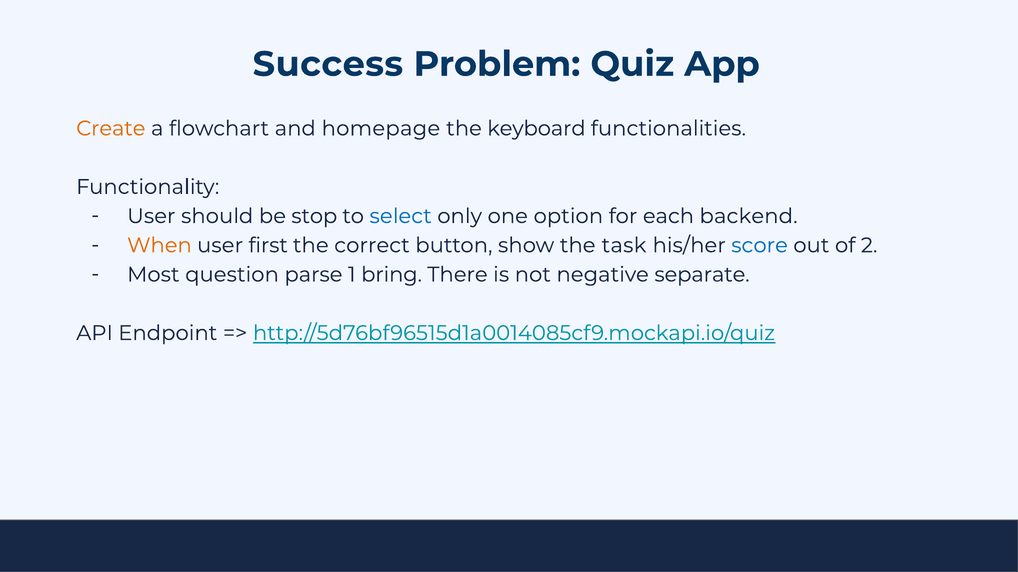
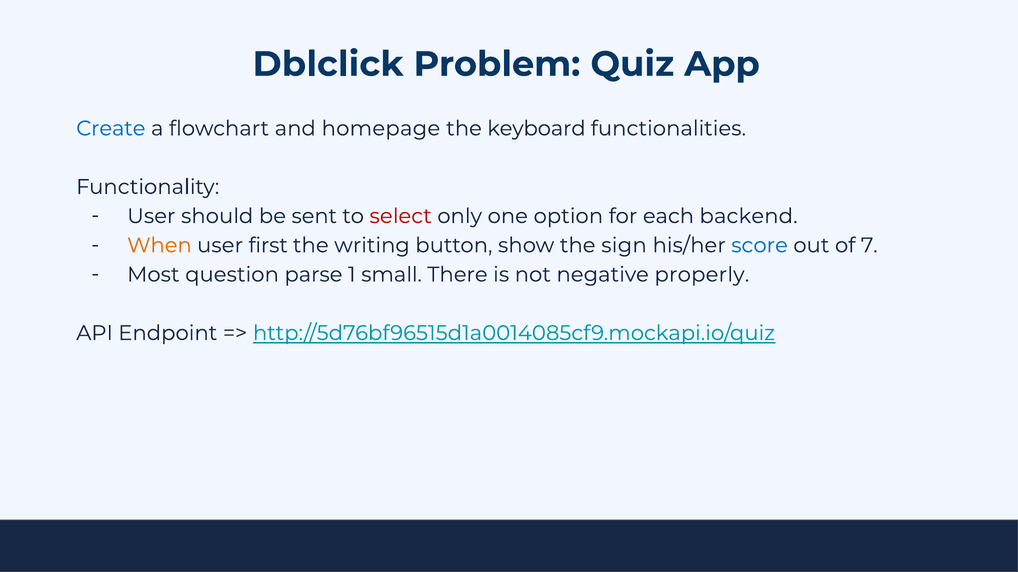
Success: Success -> Dblclick (328, 64)
Create colour: orange -> blue (111, 129)
stop: stop -> sent (314, 216)
select colour: blue -> red (401, 216)
correct: correct -> writing (372, 246)
task: task -> sign (624, 246)
2: 2 -> 7 (869, 246)
bring: bring -> small (391, 275)
separate: separate -> properly (702, 275)
